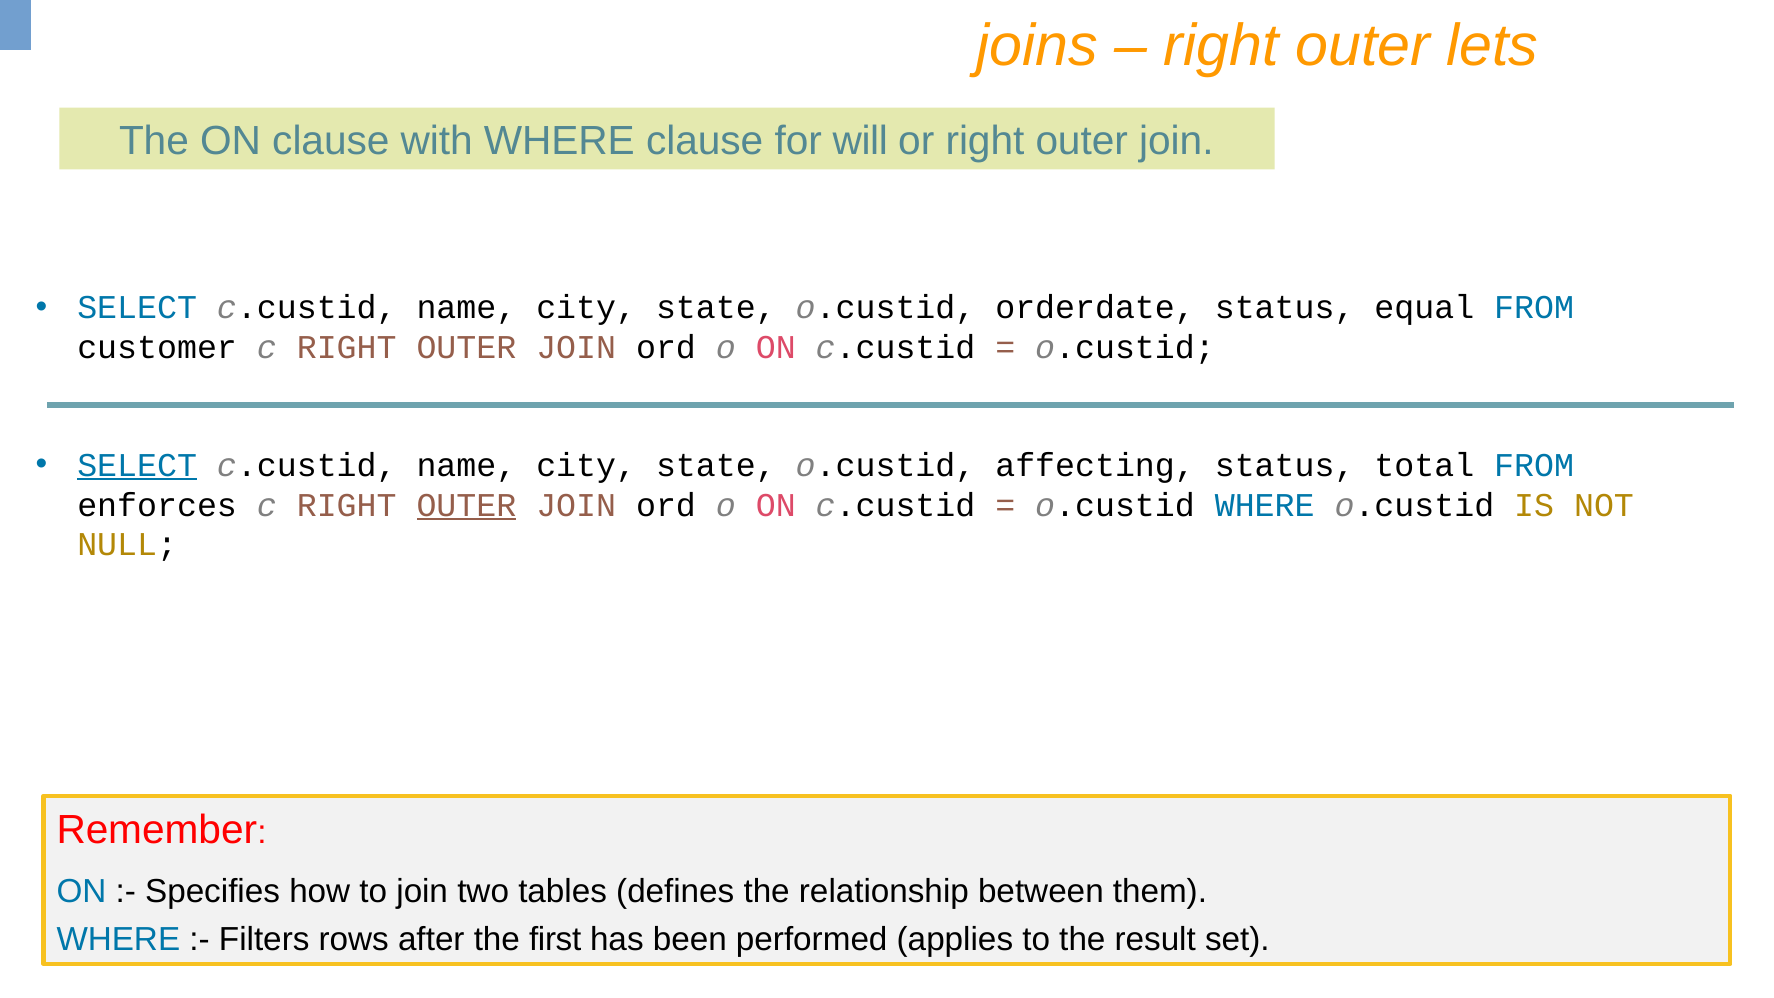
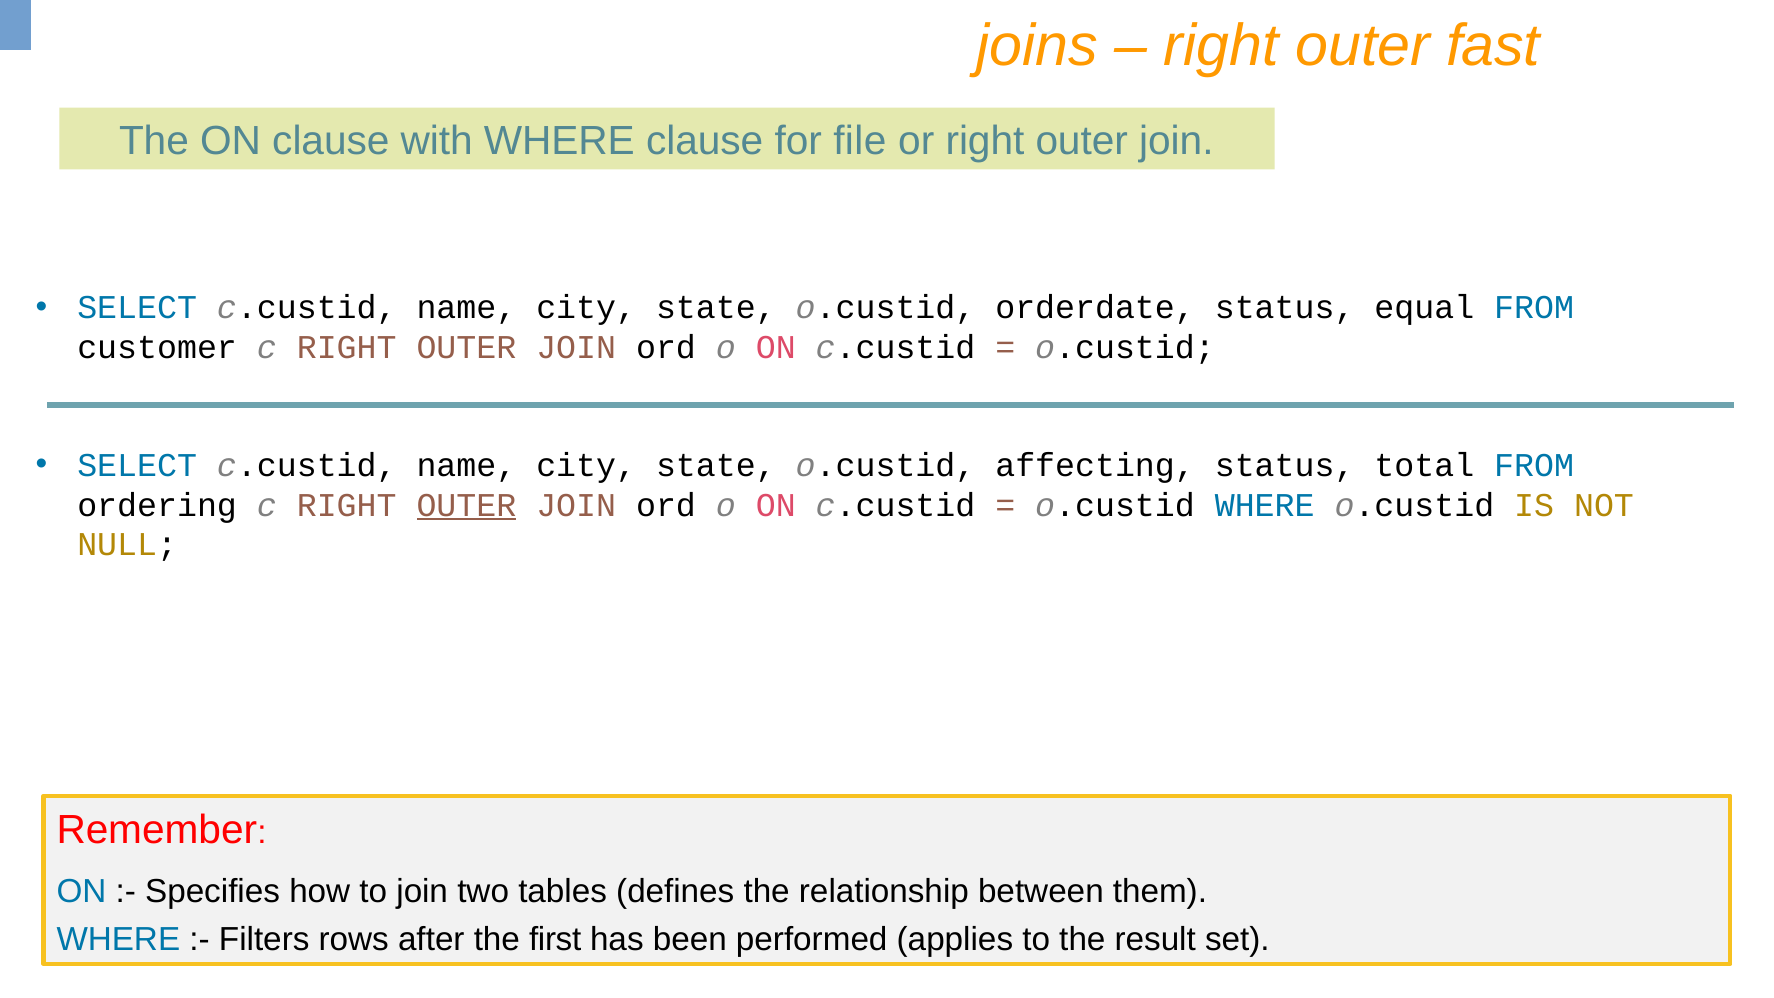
lets: lets -> fast (1493, 46)
will: will -> file (860, 141)
SELECT underline: present -> none (137, 465)
enforces: enforces -> ordering (157, 505)
